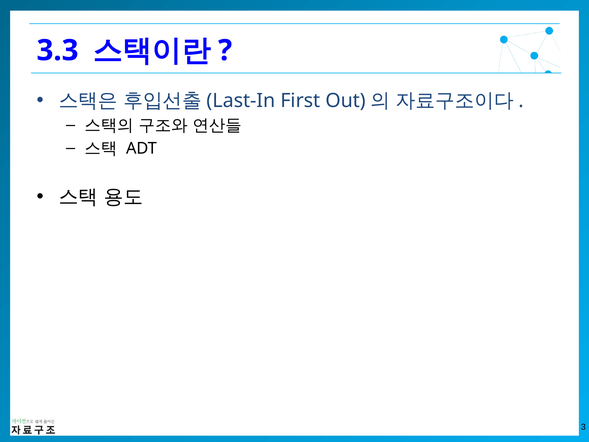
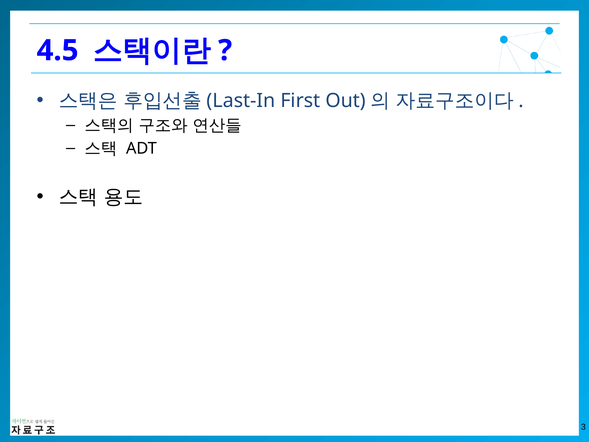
3.3: 3.3 -> 4.5 (58, 50)
